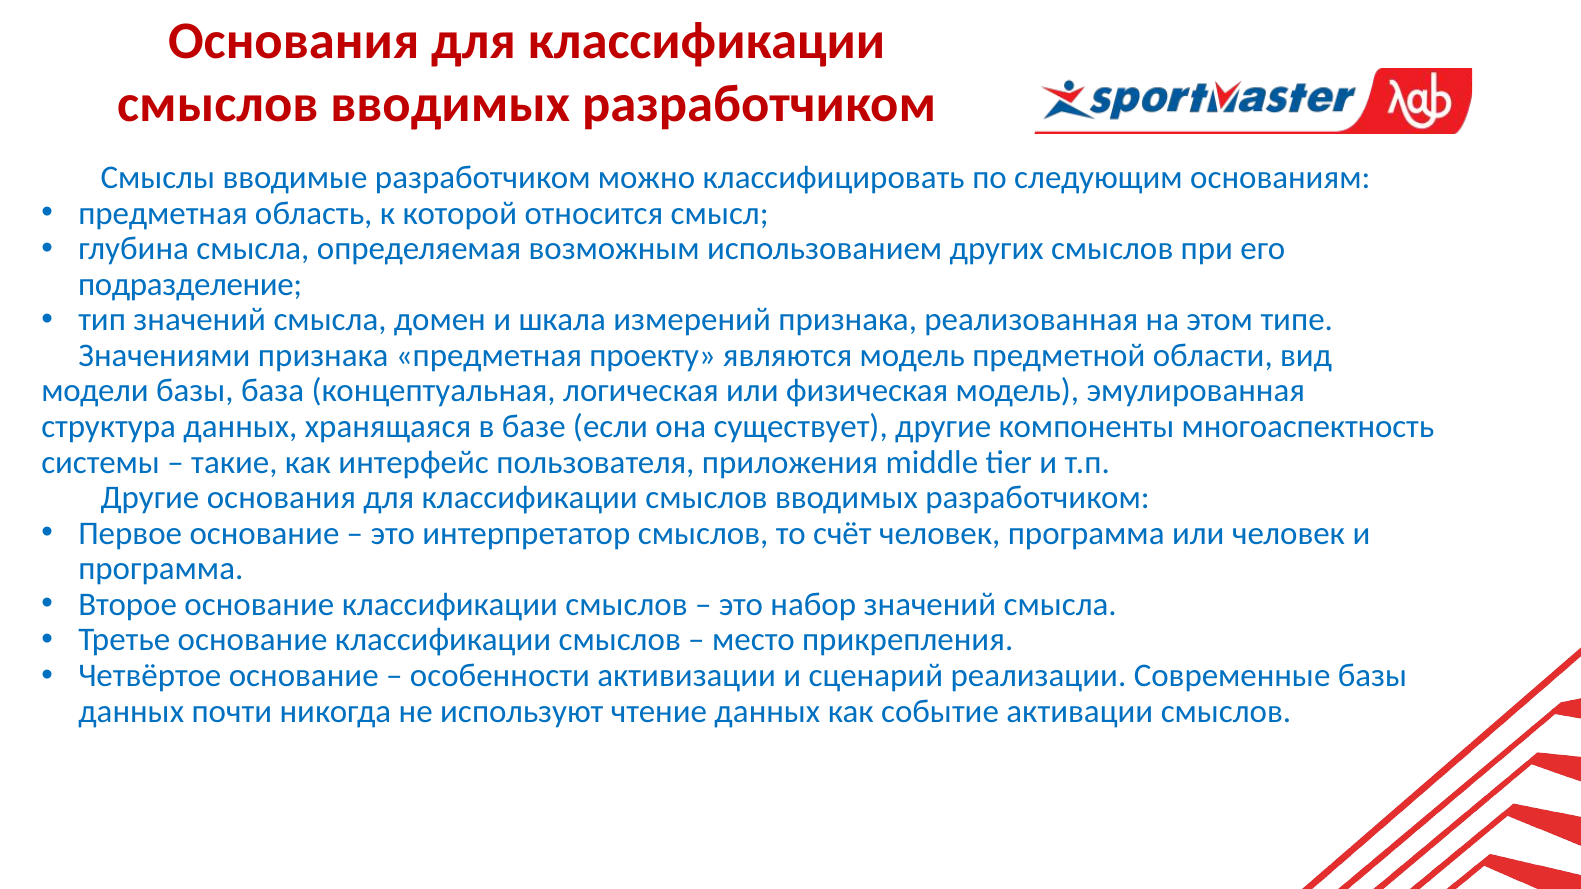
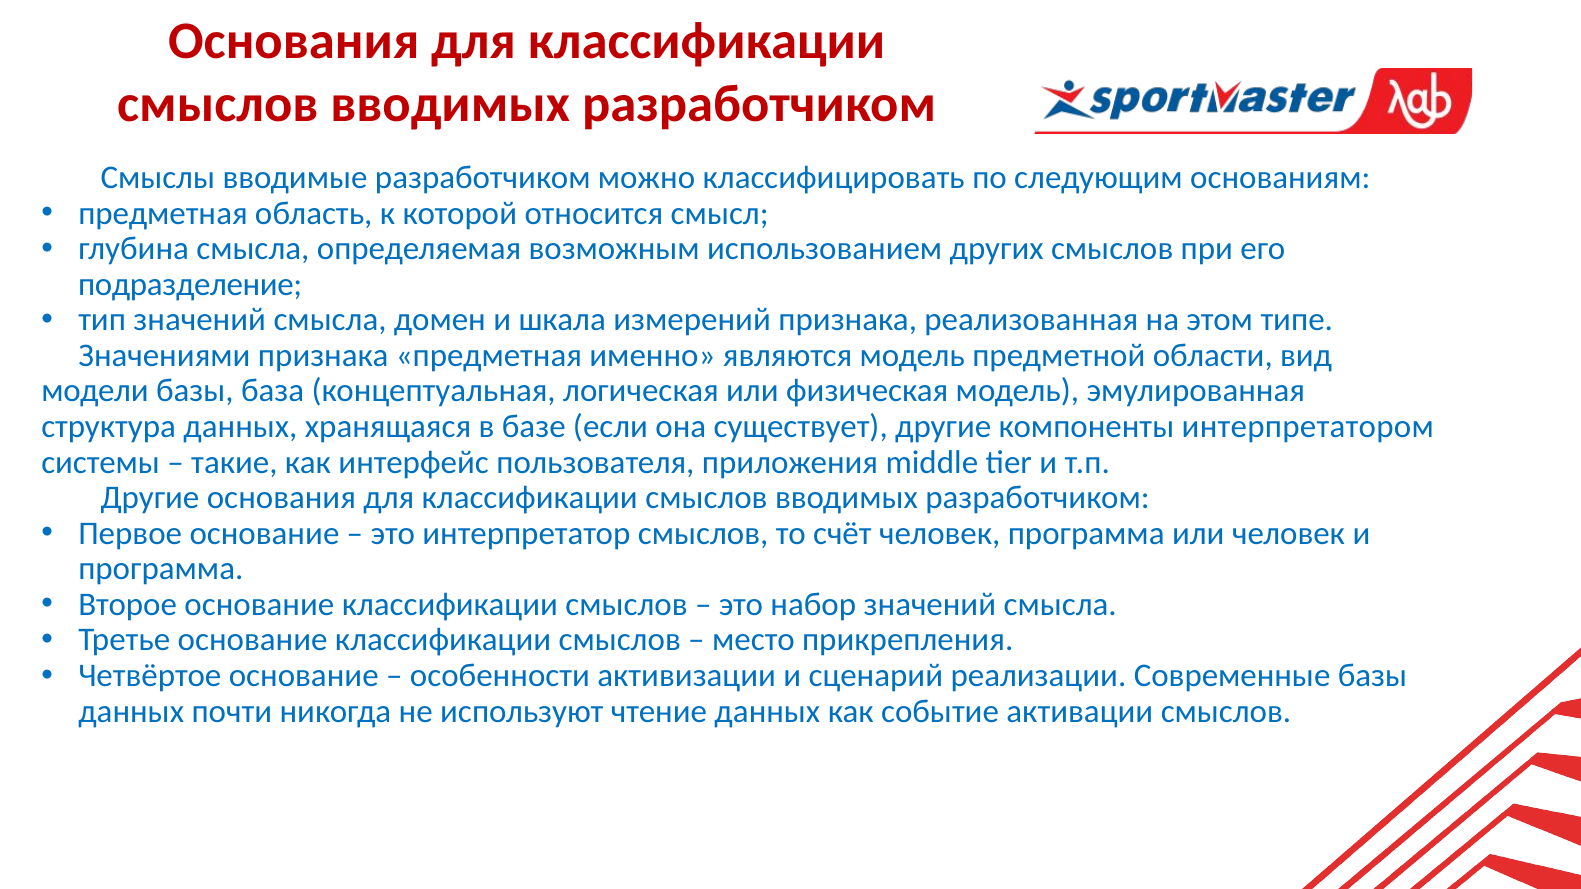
проекту: проекту -> именно (652, 356)
многоаспектность: многоаспектность -> интерпретатором (1308, 427)
